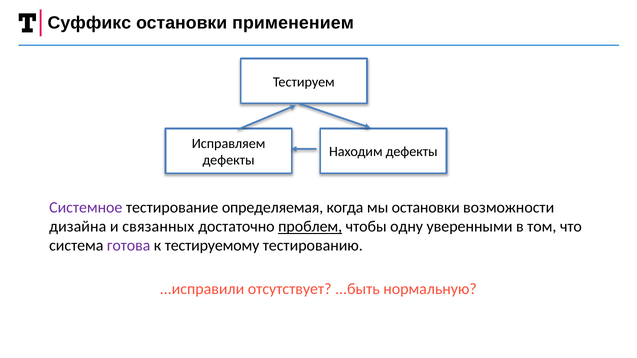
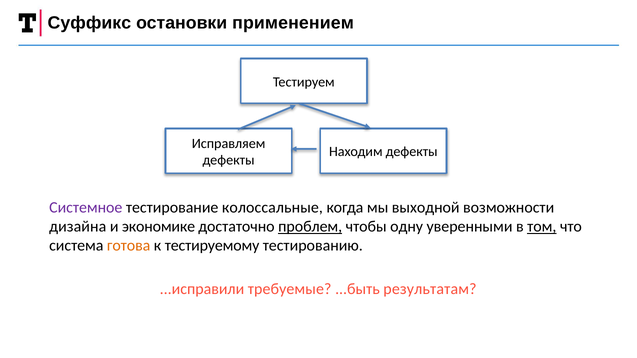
определяемая: определяемая -> колоссальные (272, 208)
мы остановки: остановки -> выходной (426, 208)
связанных: связанных -> экономике (159, 227)
том underline: none -> present (542, 227)
готова colour: purple -> orange (129, 246)
отсутствует: отсутствует -> требуемые (290, 289)
нормальную: нормальную -> результатам (430, 289)
